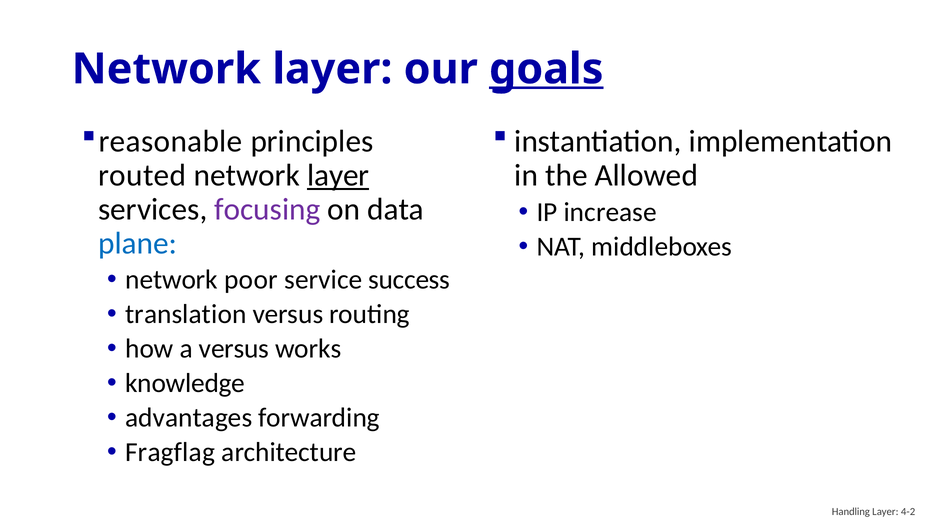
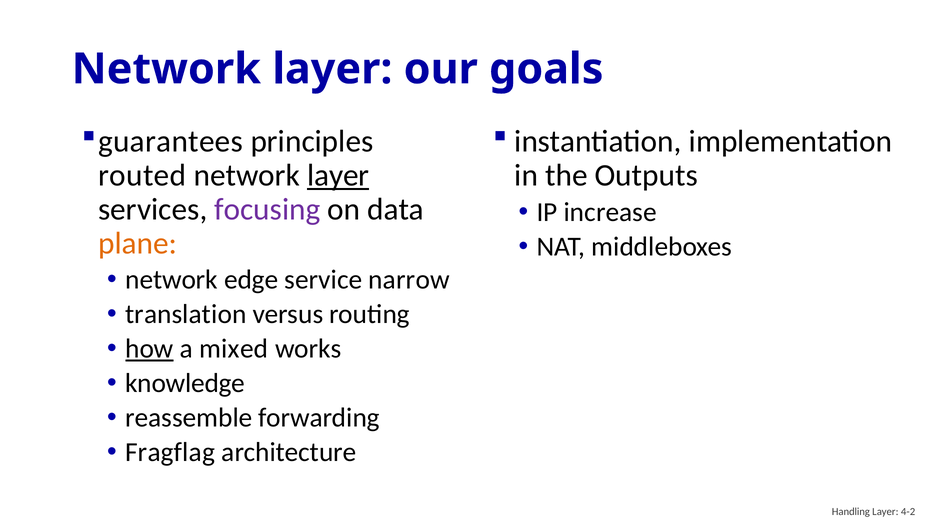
goals underline: present -> none (546, 69)
reasonable: reasonable -> guarantees (171, 142)
Allowed: Allowed -> Outputs (646, 175)
plane colour: blue -> orange (138, 243)
poor: poor -> edge (251, 280)
success: success -> narrow (409, 280)
how underline: none -> present (149, 349)
a versus: versus -> mixed (234, 349)
advantages: advantages -> reassemble (189, 417)
